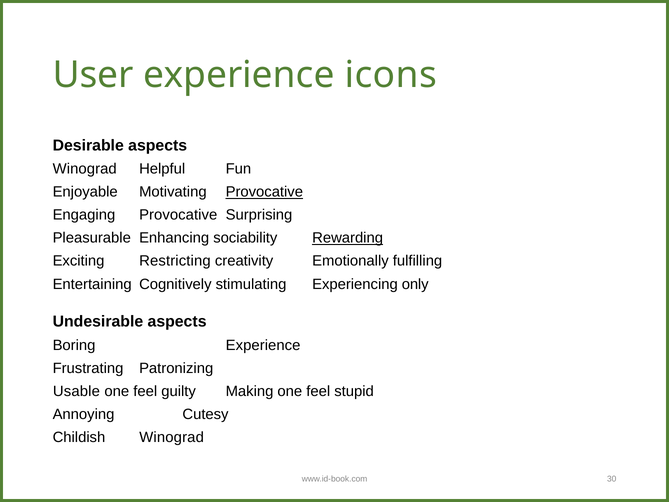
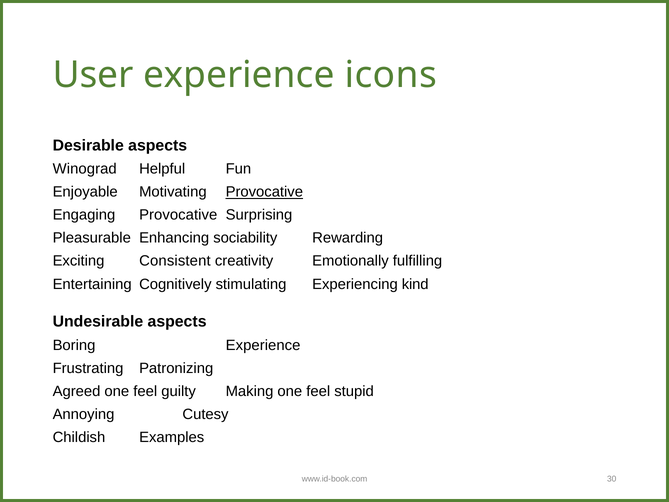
Rewarding underline: present -> none (348, 238)
Restricting: Restricting -> Consistent (175, 261)
only: only -> kind (415, 284)
Usable: Usable -> Agreed (77, 391)
Childish Winograd: Winograd -> Examples (172, 437)
